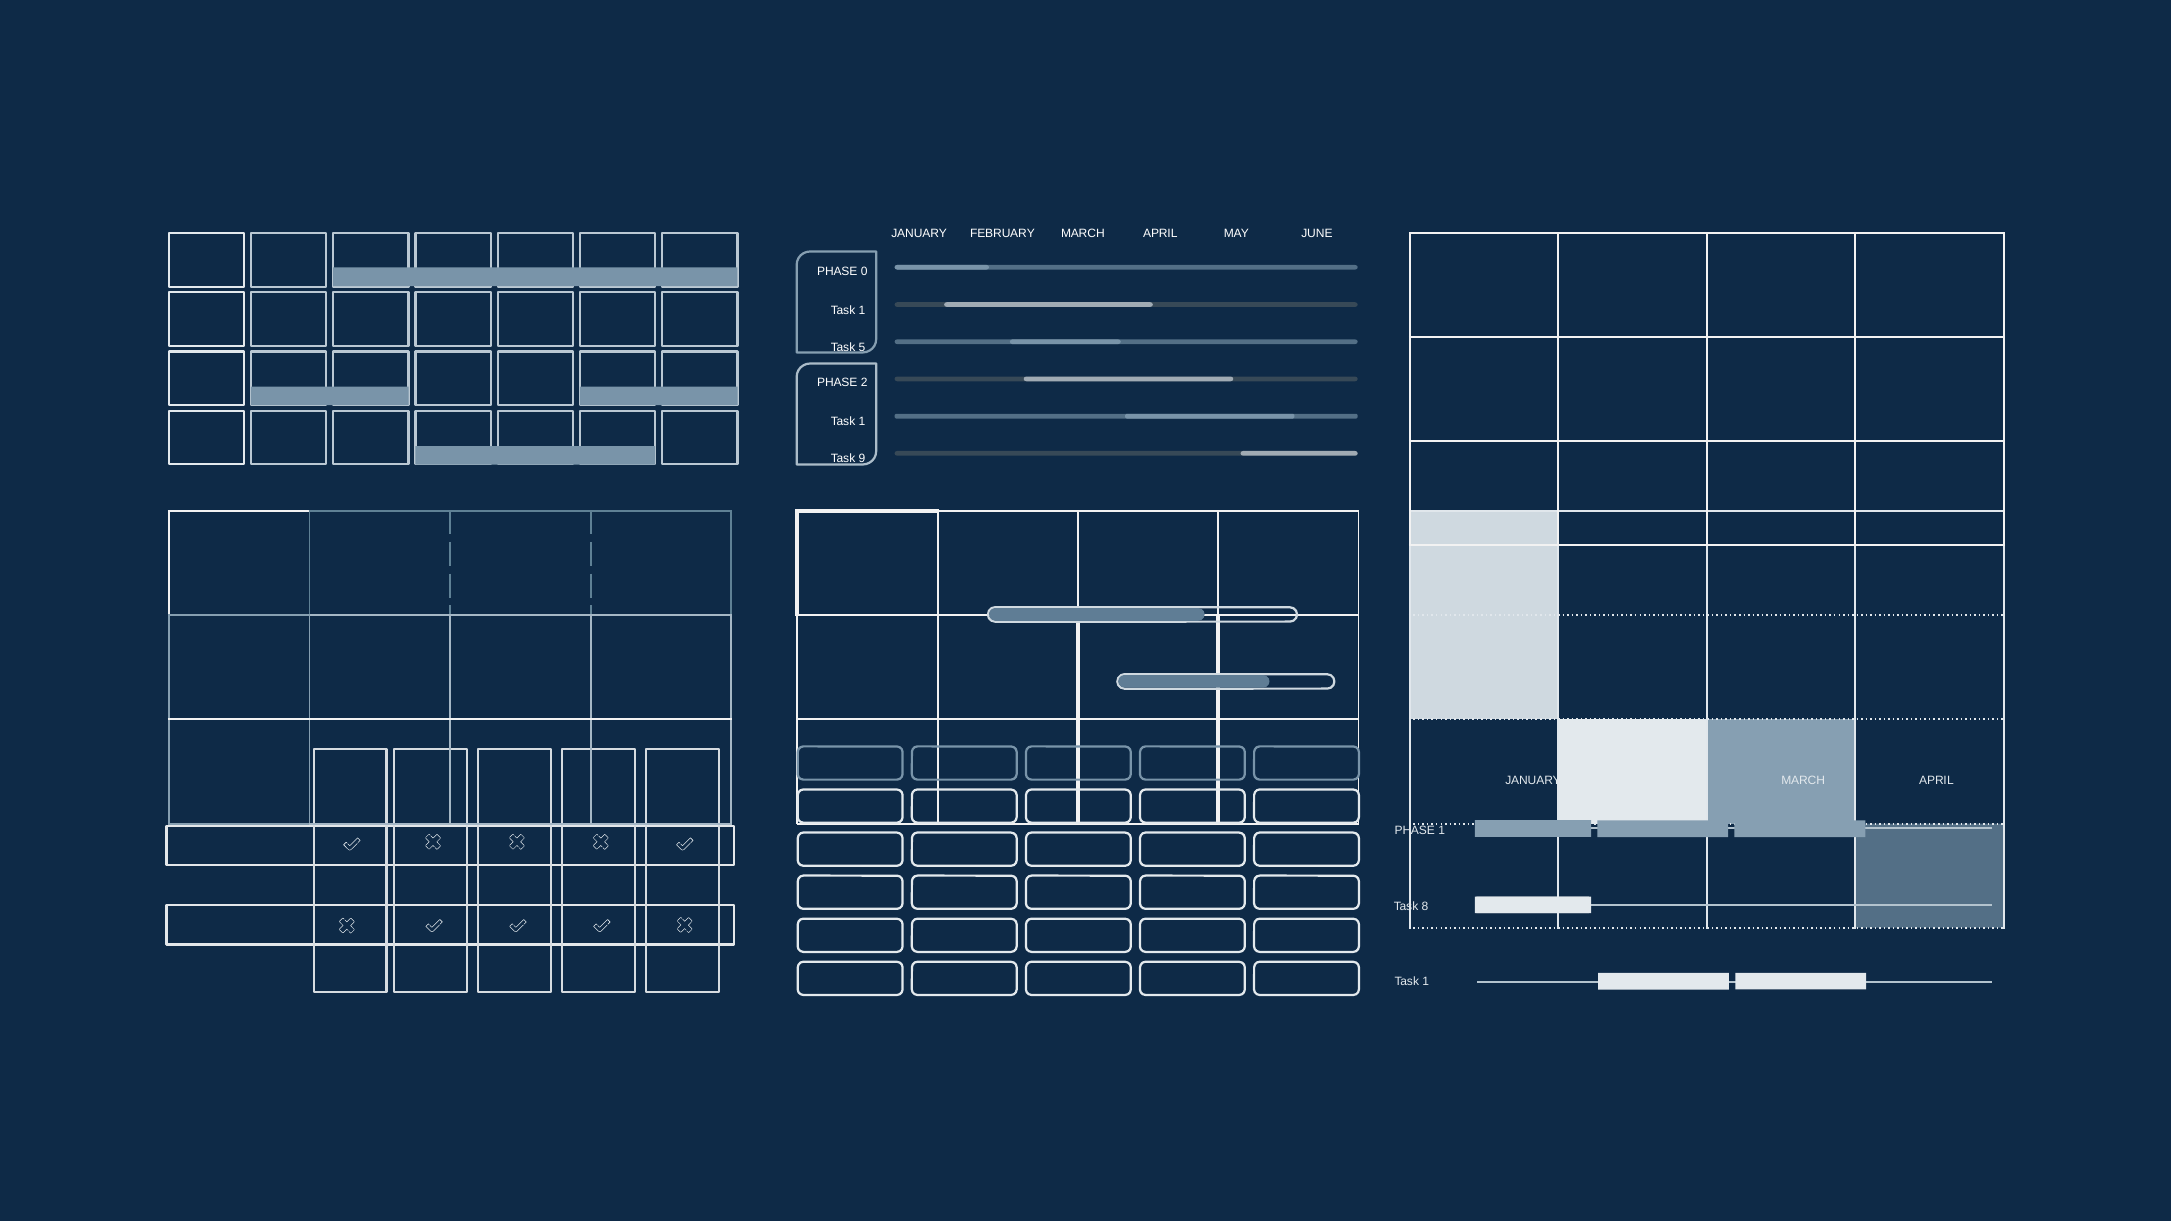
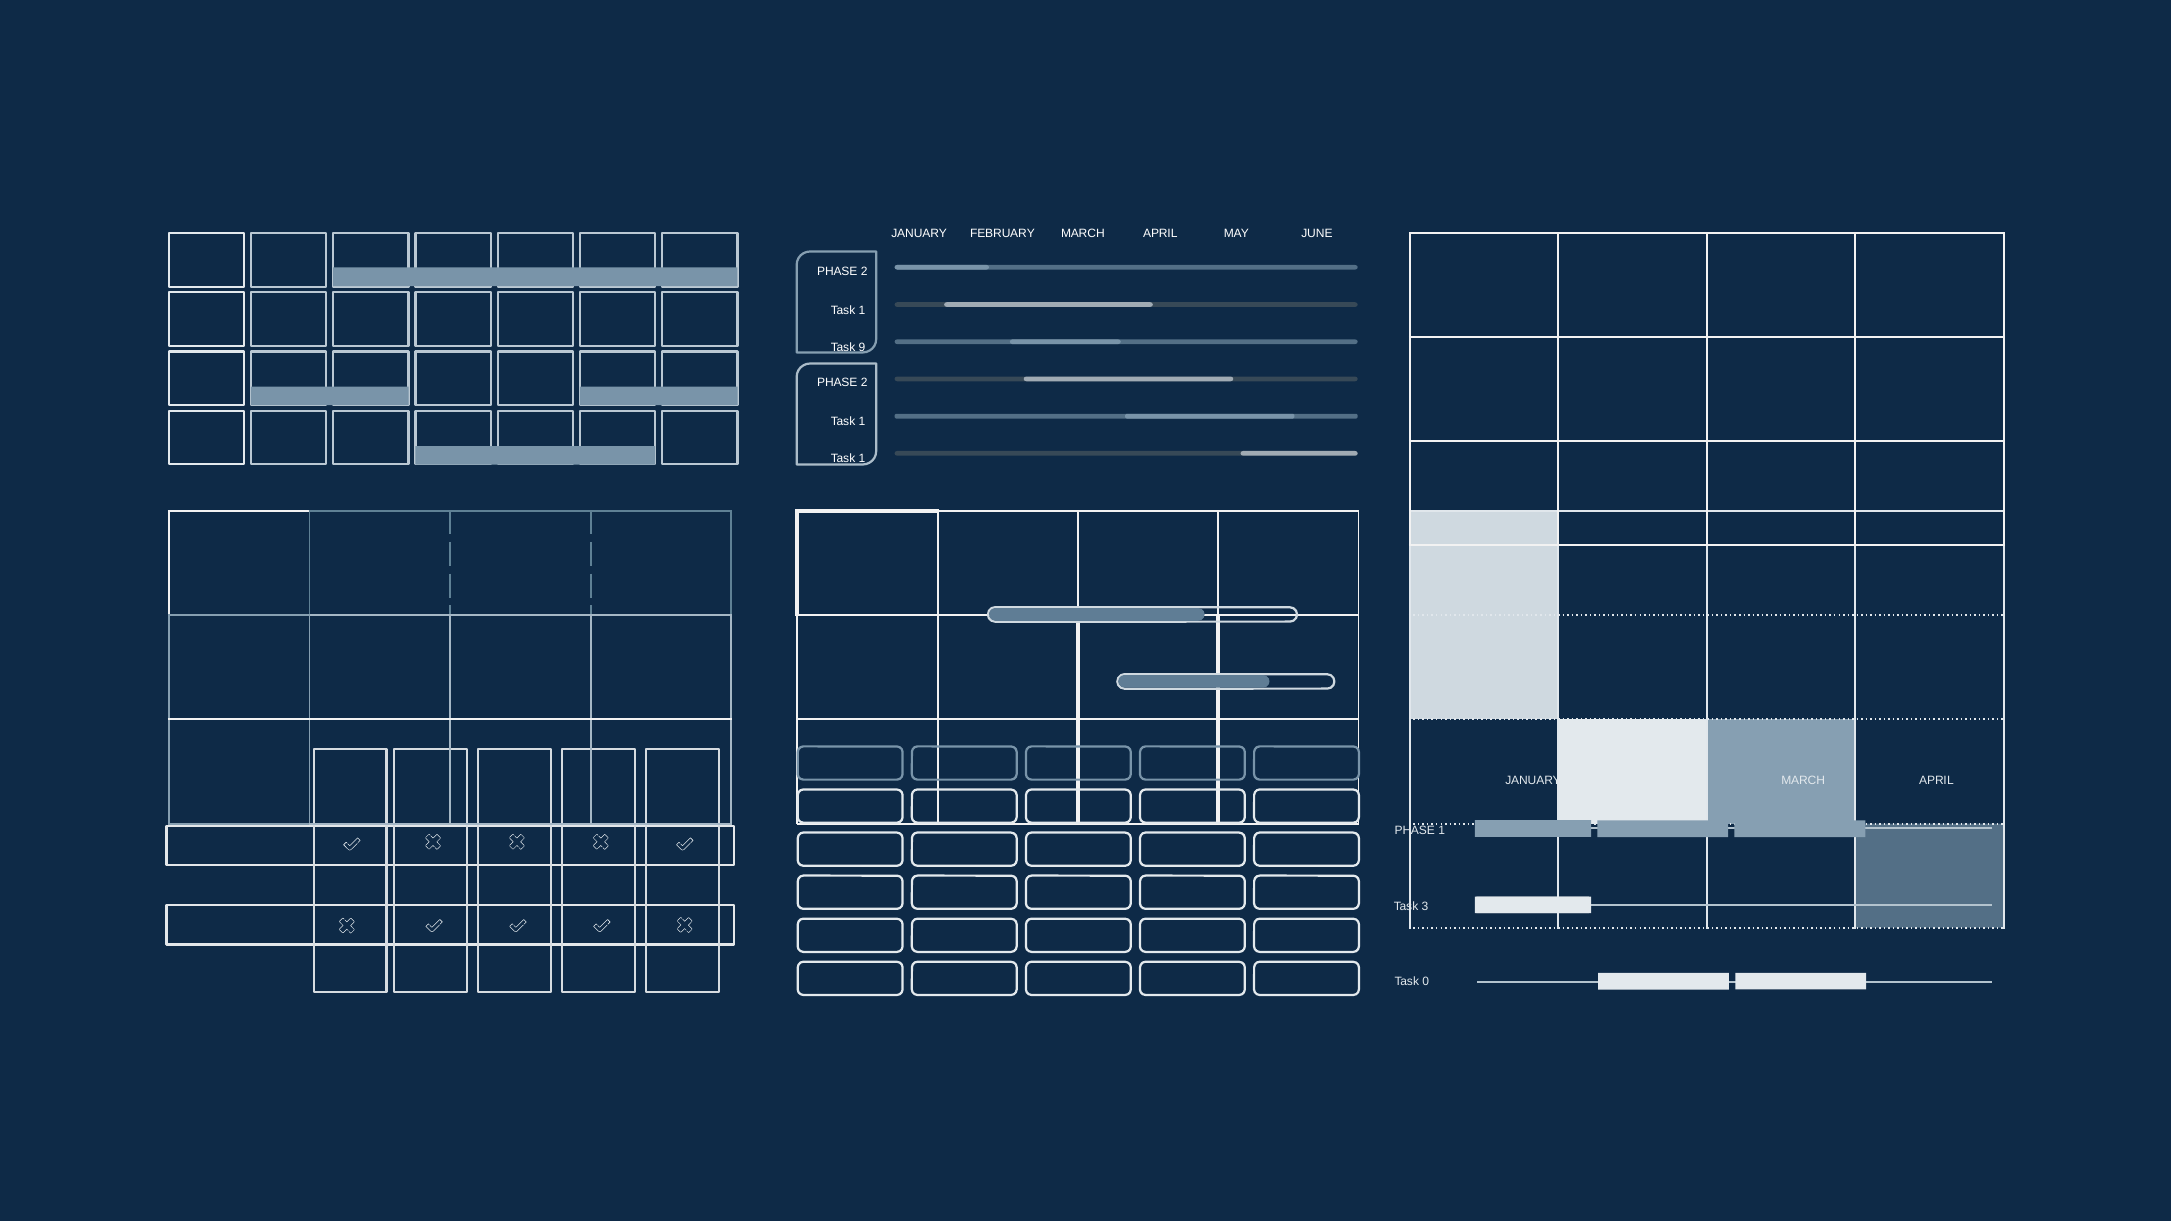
0: 0 -> 2 (864, 272)
5: 5 -> 9 (862, 347)
9: 9 -> 1 (862, 459)
8: 8 -> 3 (1425, 907)
1: 1 -> 0 (1426, 982)
